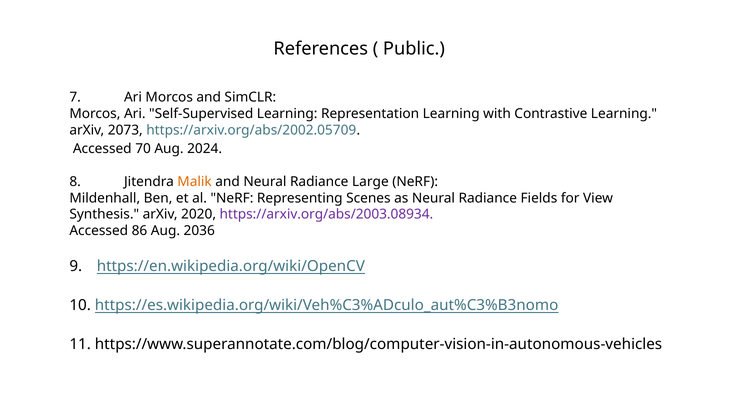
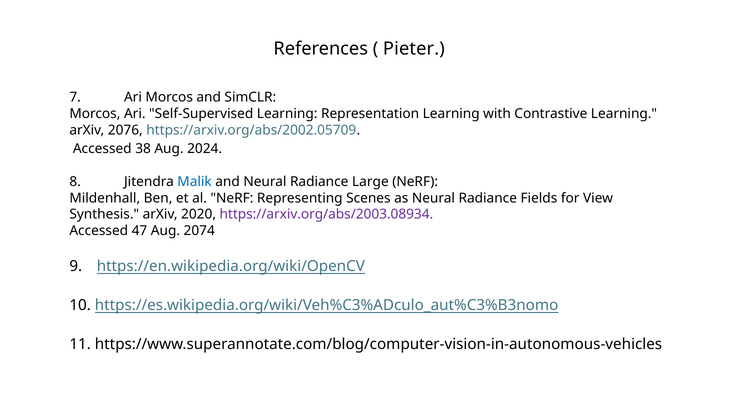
Public: Public -> Pieter (414, 49)
2073: 2073 -> 2076 (125, 130)
70: 70 -> 38 (143, 149)
Malik colour: orange -> blue (195, 182)
86: 86 -> 47 (140, 231)
2036: 2036 -> 2074 (199, 231)
